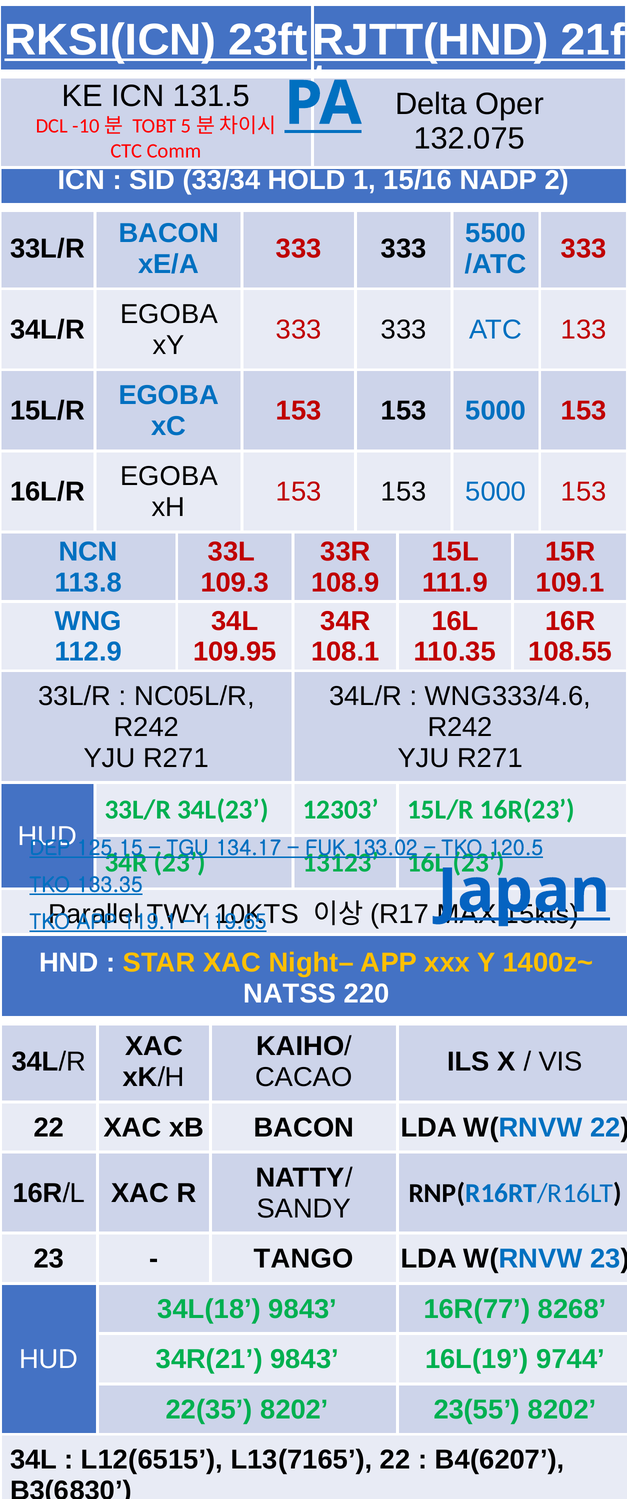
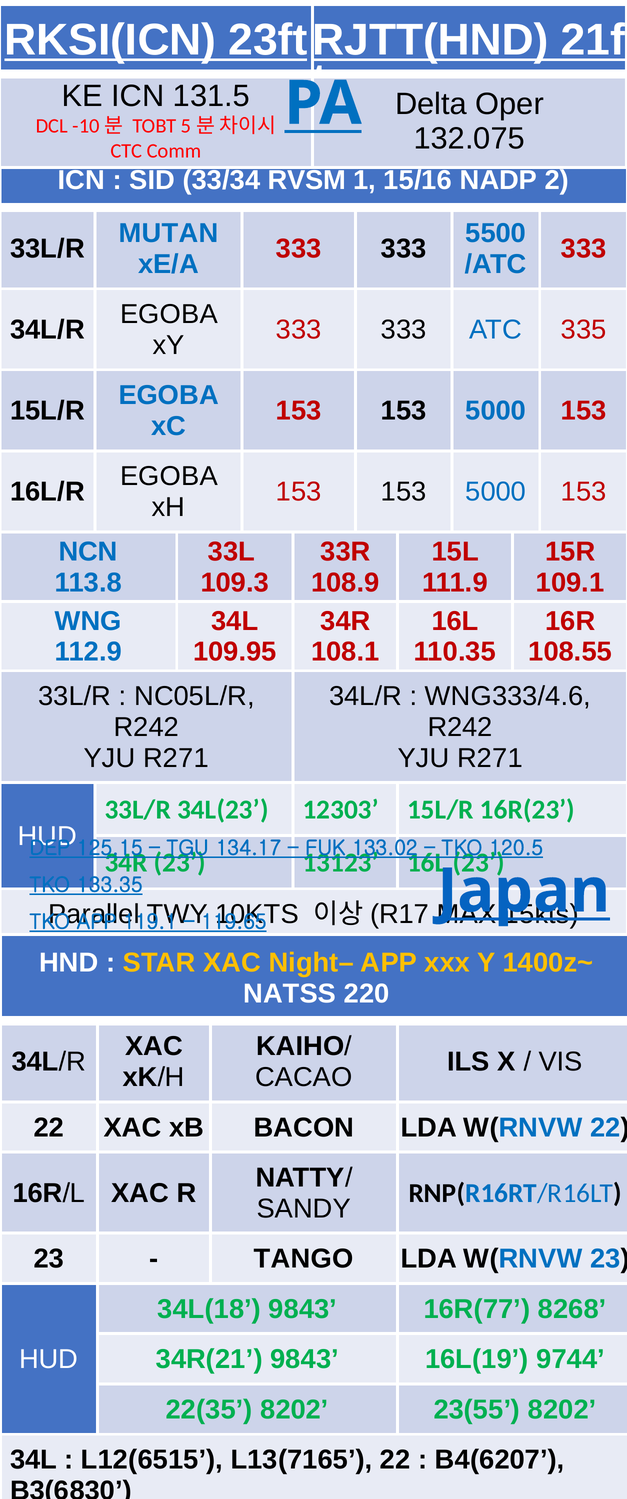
HOLD: HOLD -> RVSM (307, 181)
BACON: BACON -> MUTAN (169, 233)
133: 133 -> 335 (584, 330)
